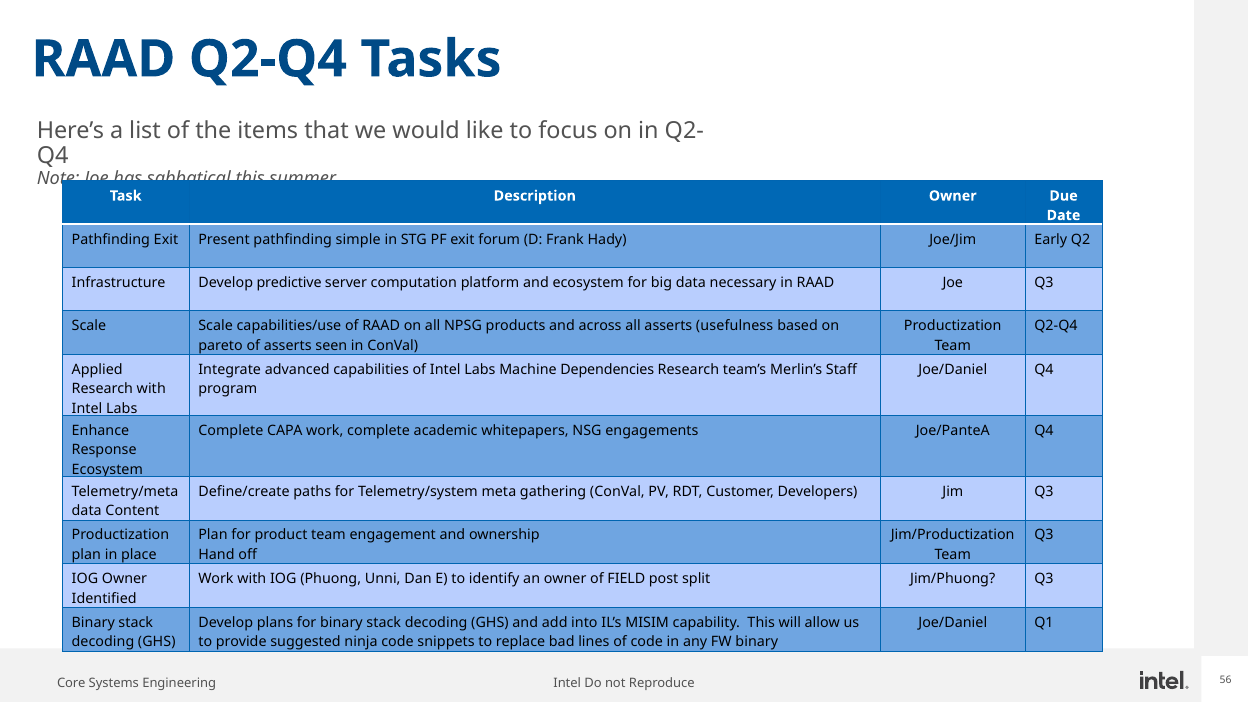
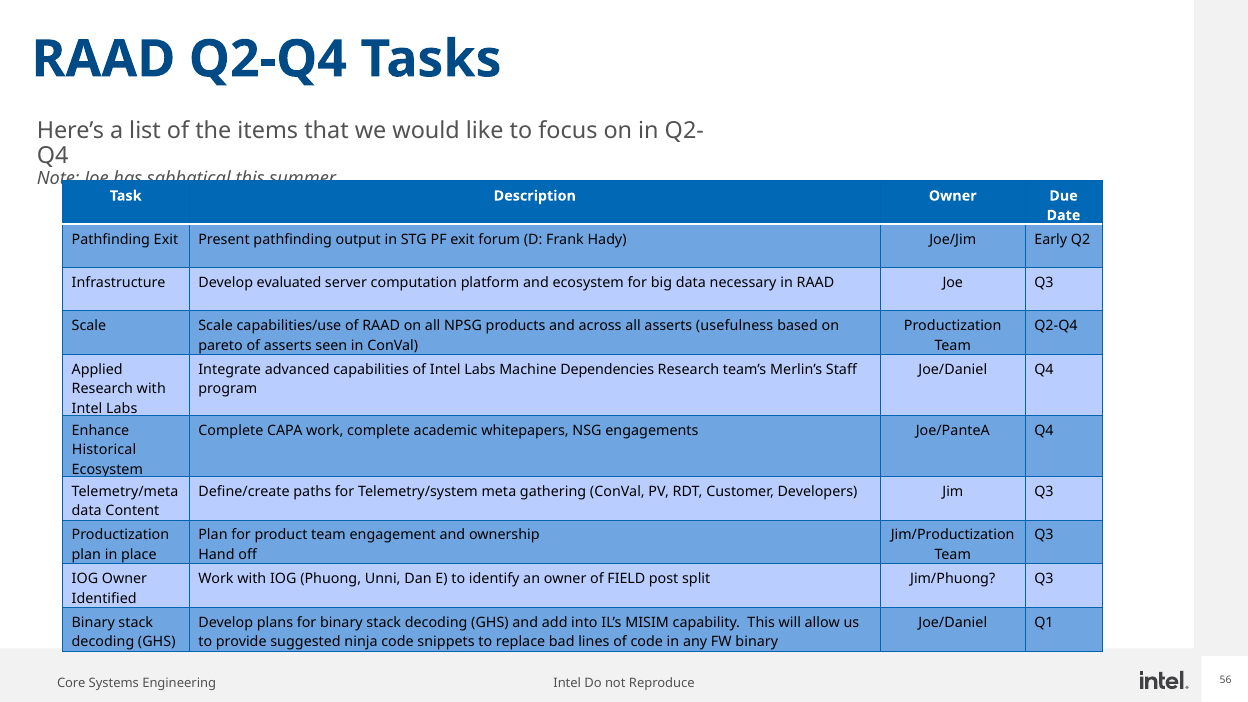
simple: simple -> output (358, 240)
predictive: predictive -> evaluated (289, 283)
Response: Response -> Historical (104, 450)
